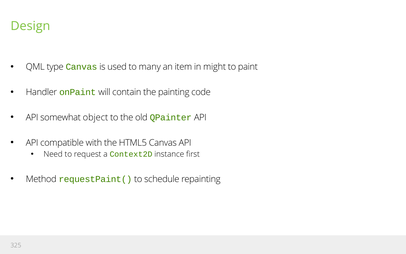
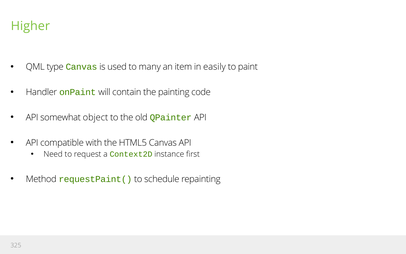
Design: Design -> Higher (30, 26)
might: might -> easily (215, 67)
